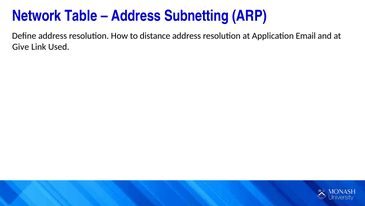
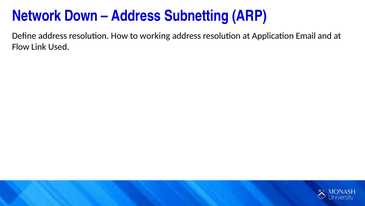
Table: Table -> Down (81, 16)
distance: distance -> working (155, 36)
Give: Give -> Flow (21, 47)
